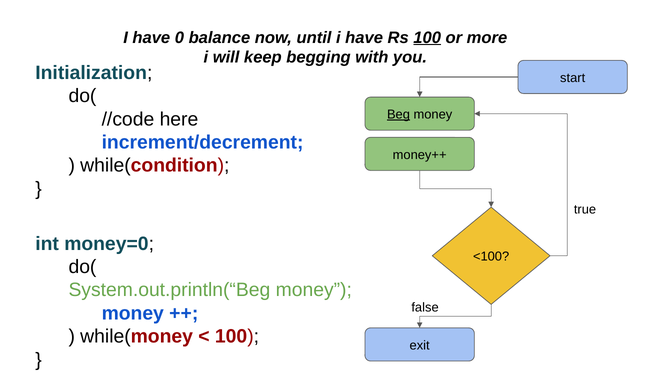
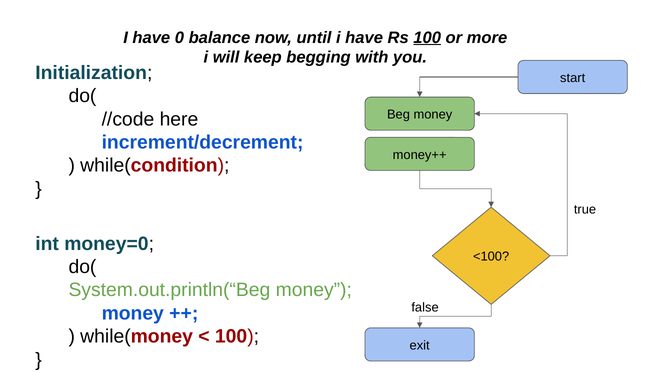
Beg underline: present -> none (398, 115)
